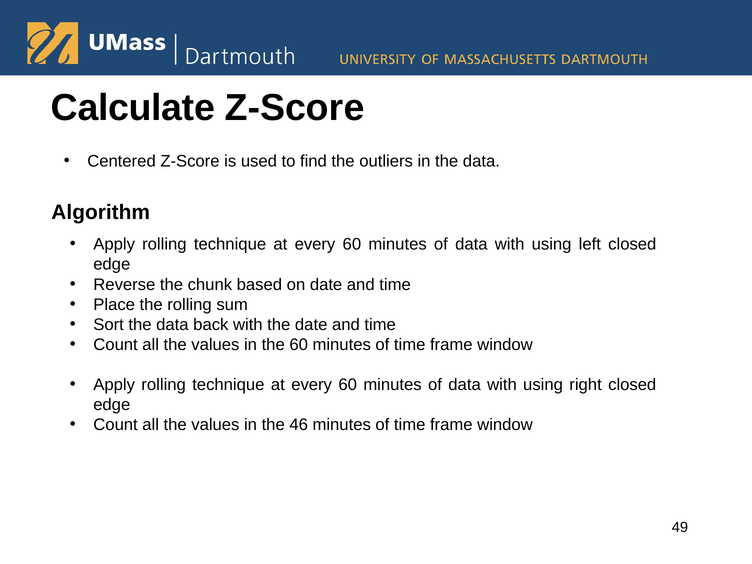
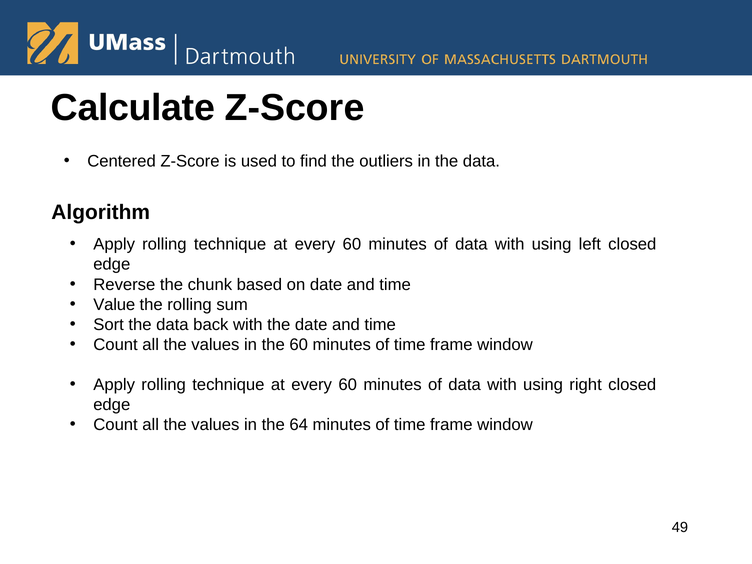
Place: Place -> Value (114, 305)
46: 46 -> 64 (299, 425)
